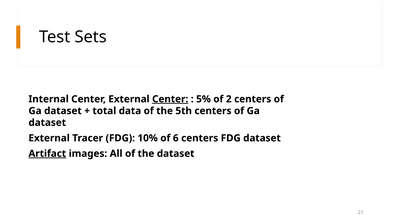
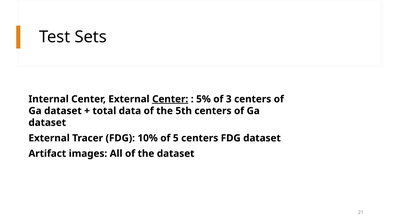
2: 2 -> 3 (229, 99)
6: 6 -> 5 (176, 138)
Artifact underline: present -> none (47, 153)
